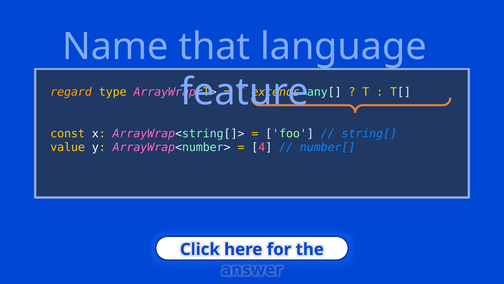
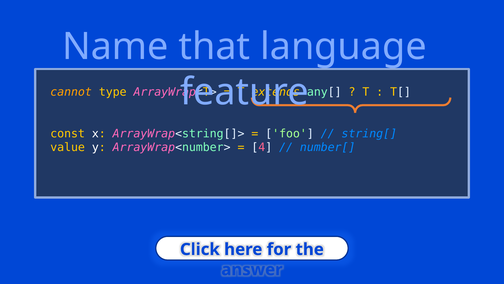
regard: regard -> cannot (71, 92)
